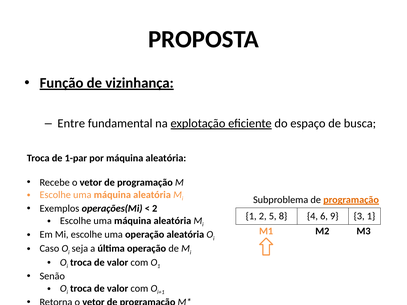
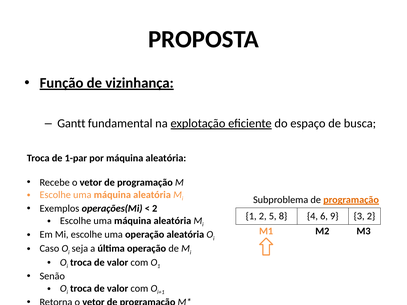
Entre: Entre -> Gantt (71, 124)
3 1: 1 -> 2 (371, 216)
